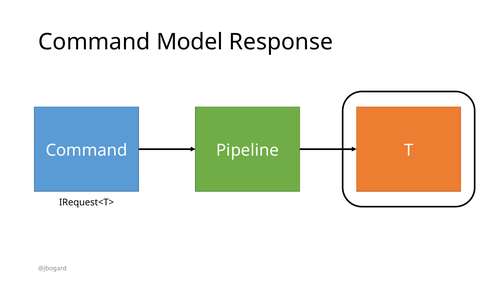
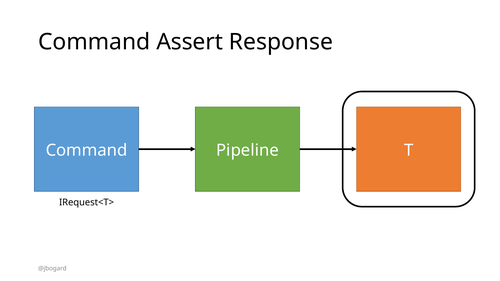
Model: Model -> Assert (190, 42)
